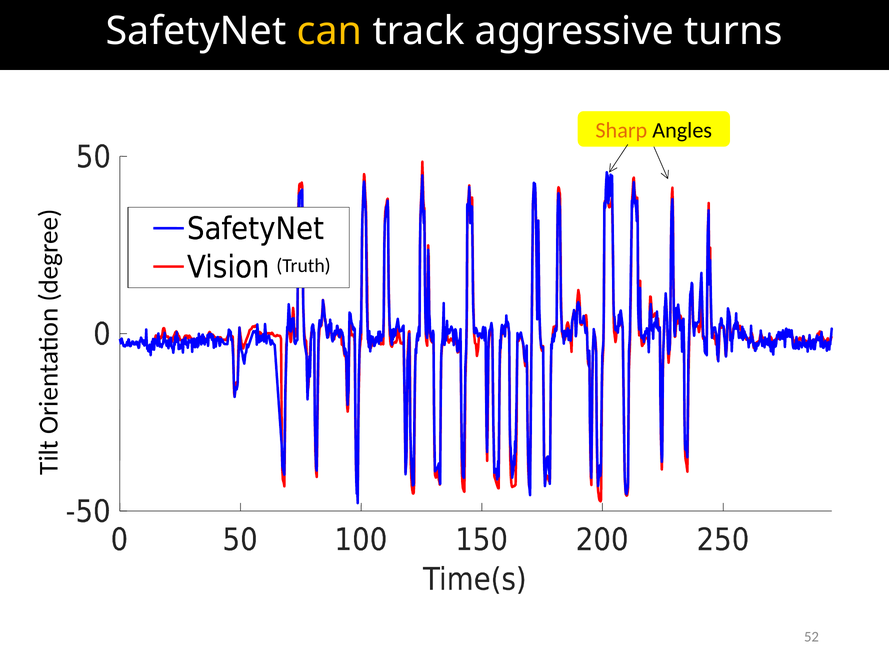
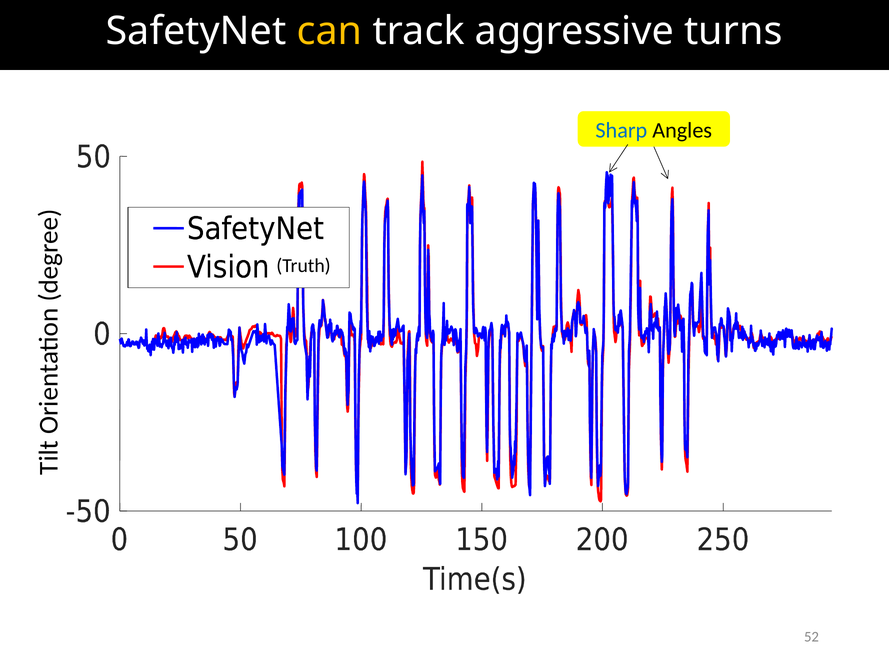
Sharp colour: orange -> blue (621, 130)
